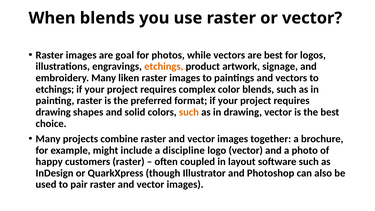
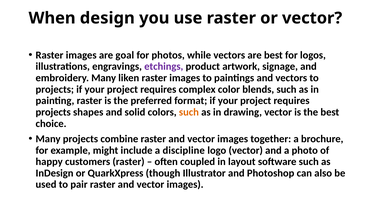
When blends: blends -> design (107, 18)
etchings colour: orange -> purple (164, 66)
etchings: etchings -> projects (55, 89)
drawing: drawing -> projects (53, 112)
